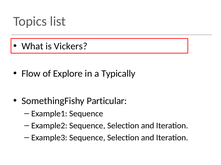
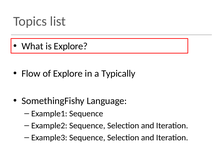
is Vickers: Vickers -> Explore (71, 46)
Particular: Particular -> Language (107, 101)
